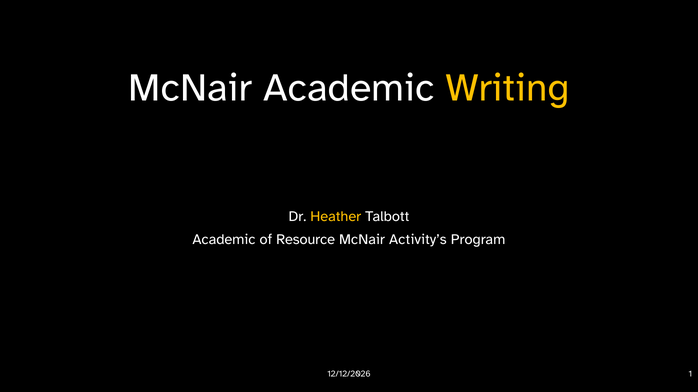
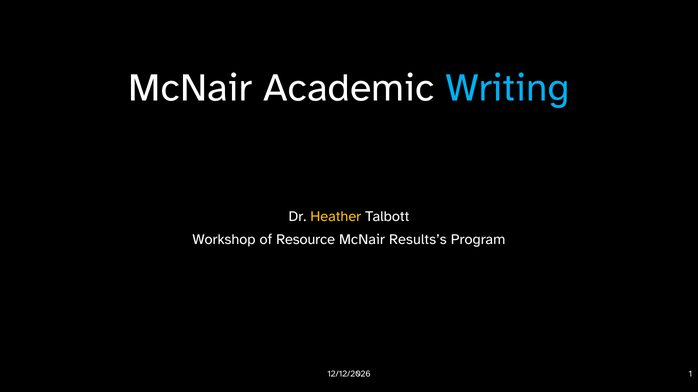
Writing colour: yellow -> light blue (508, 88)
Academic: Academic -> Workshop (224, 240)
Activity’s: Activity’s -> Results’s (418, 240)
